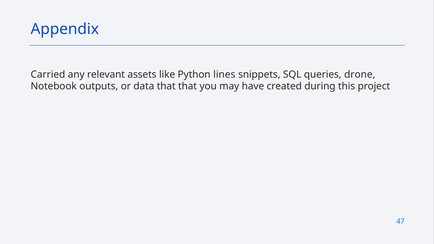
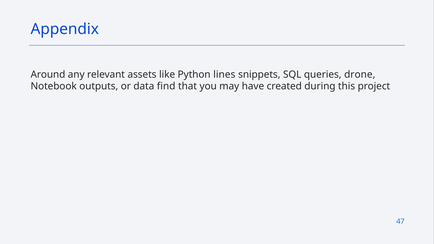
Carried: Carried -> Around (48, 74)
data that: that -> find (166, 86)
